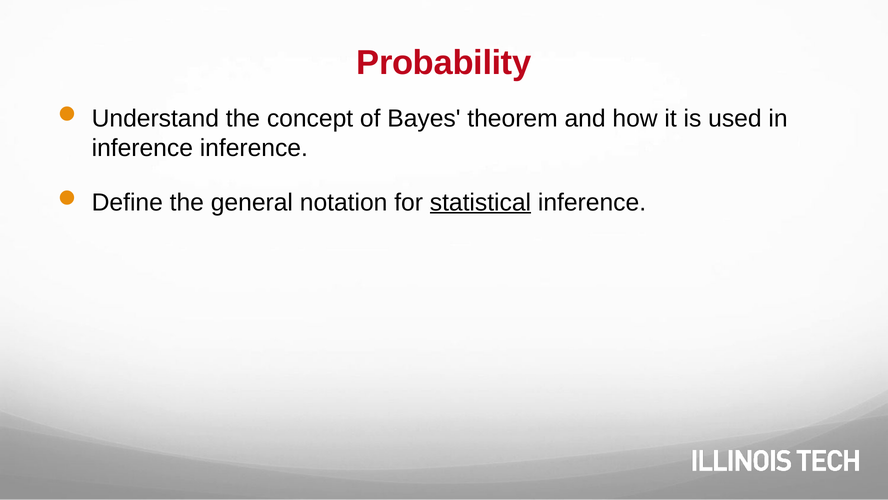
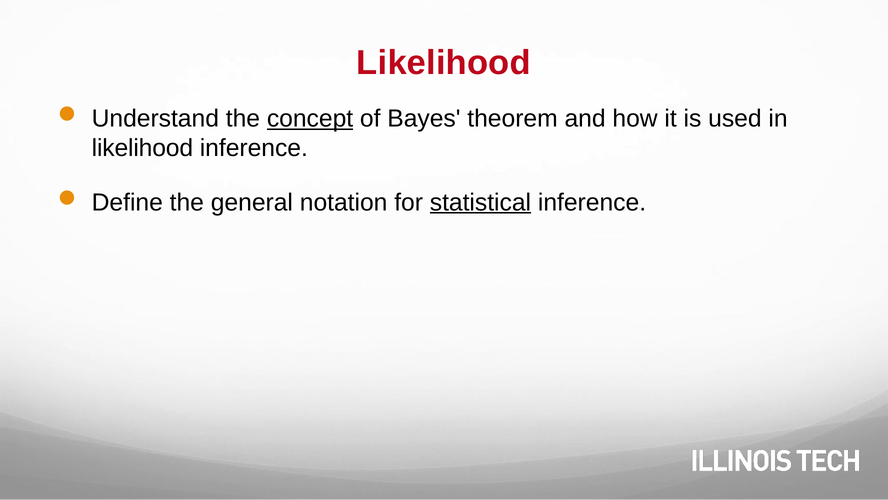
Probability: Probability -> Likelihood (444, 63)
concept underline: none -> present (310, 118)
inference: inference -> likelihood (142, 148)
